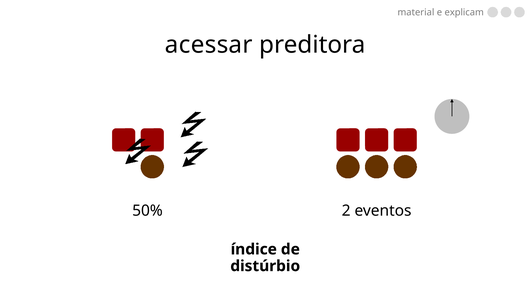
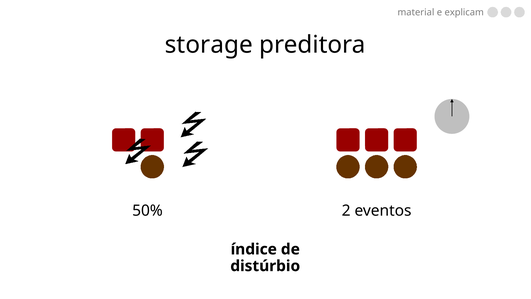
acessar: acessar -> storage (209, 45)
